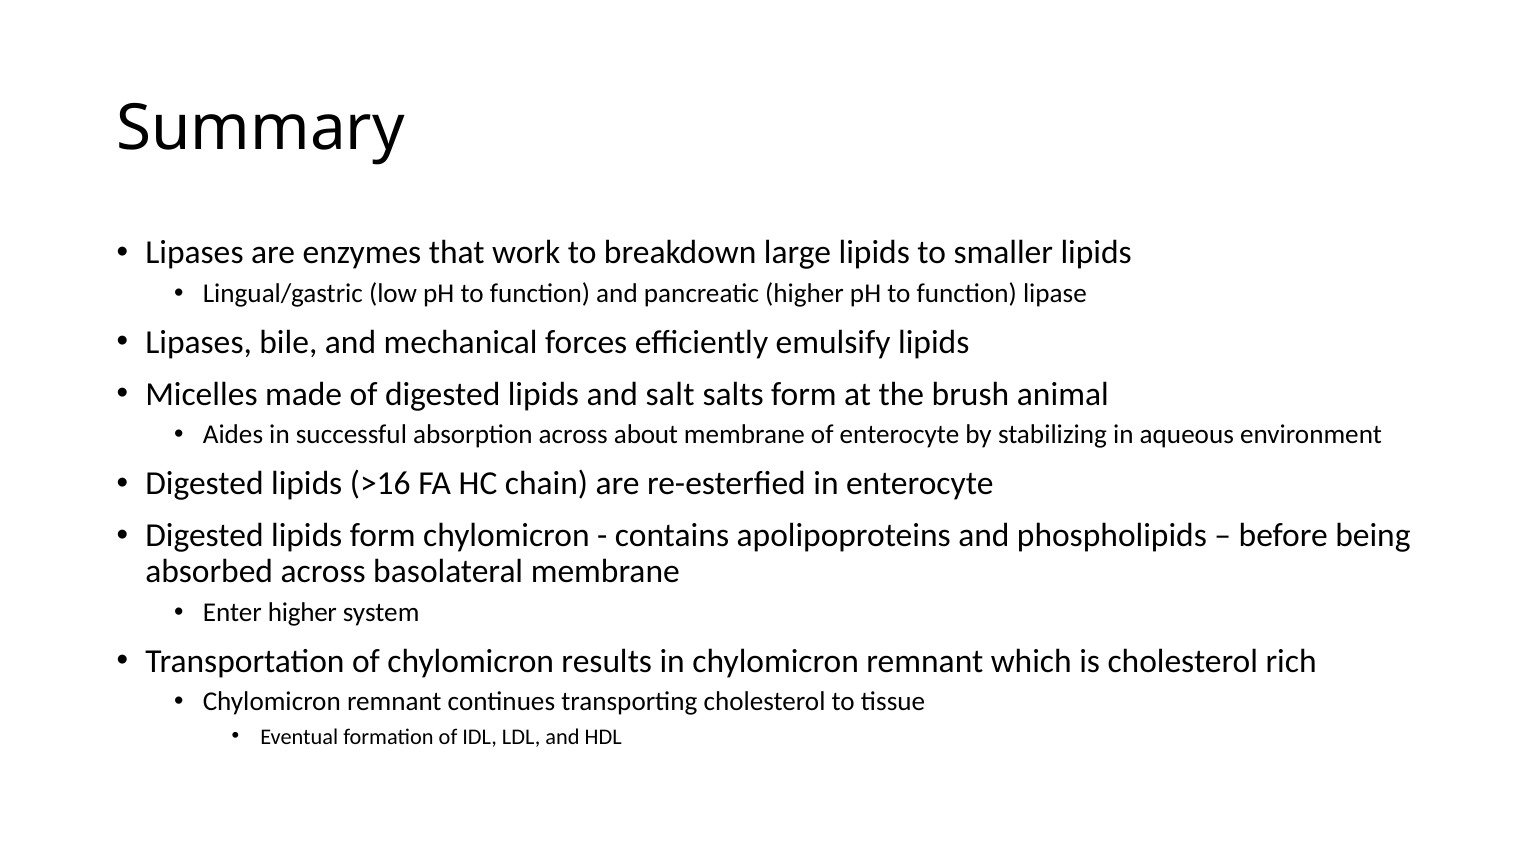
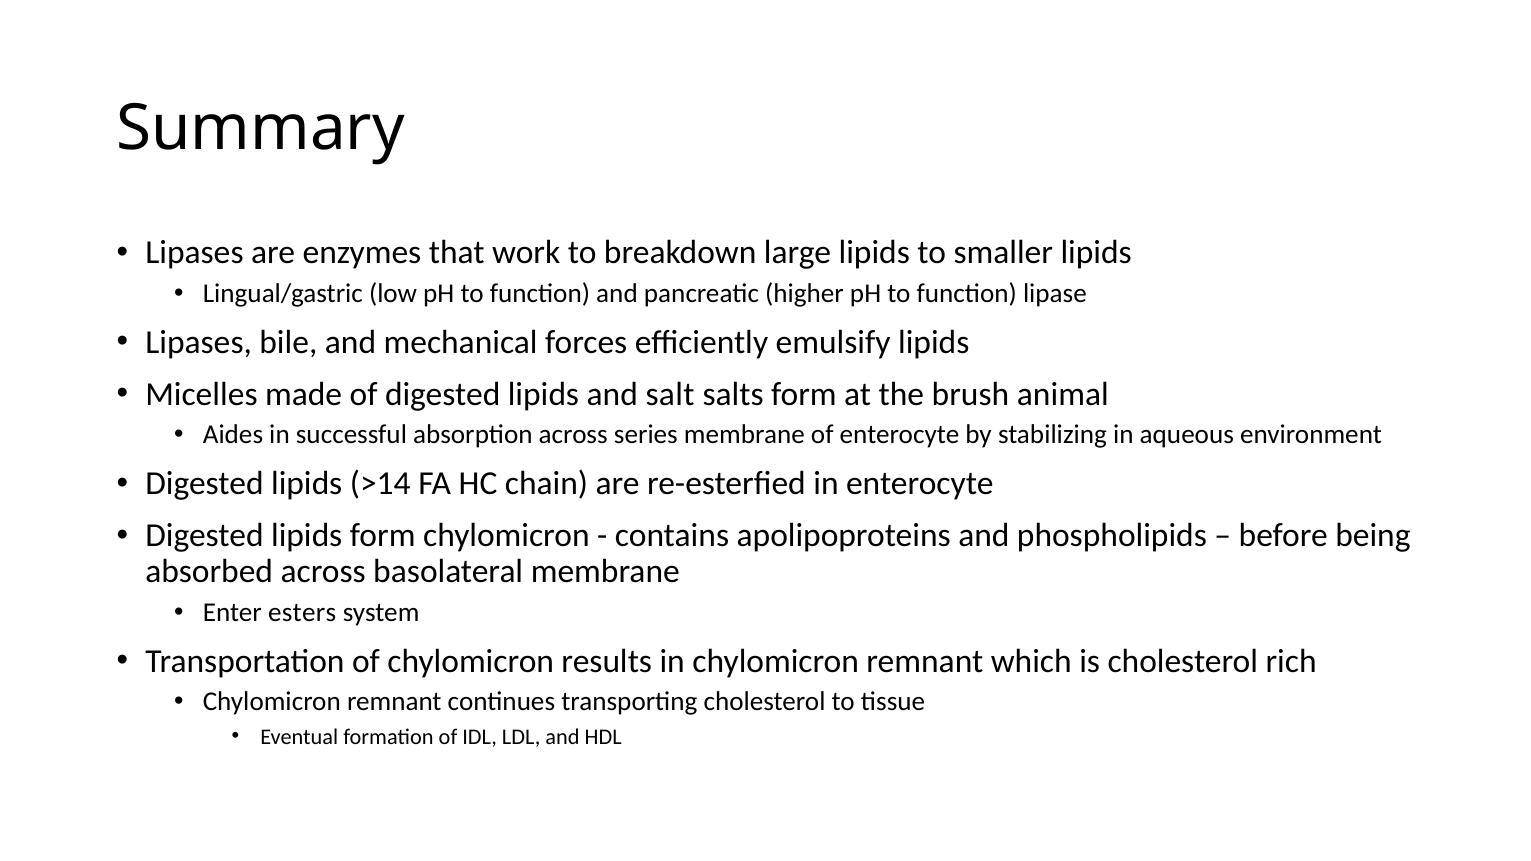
about: about -> series (646, 435)
>16: >16 -> >14 (380, 484)
Enter higher: higher -> esters (302, 613)
